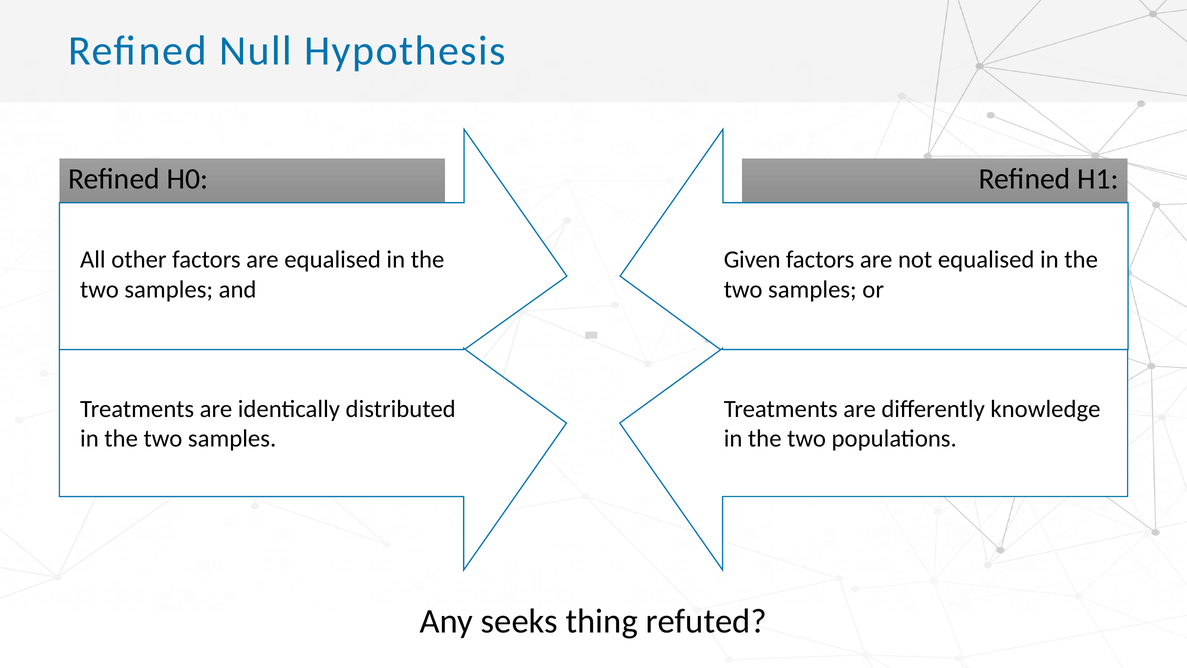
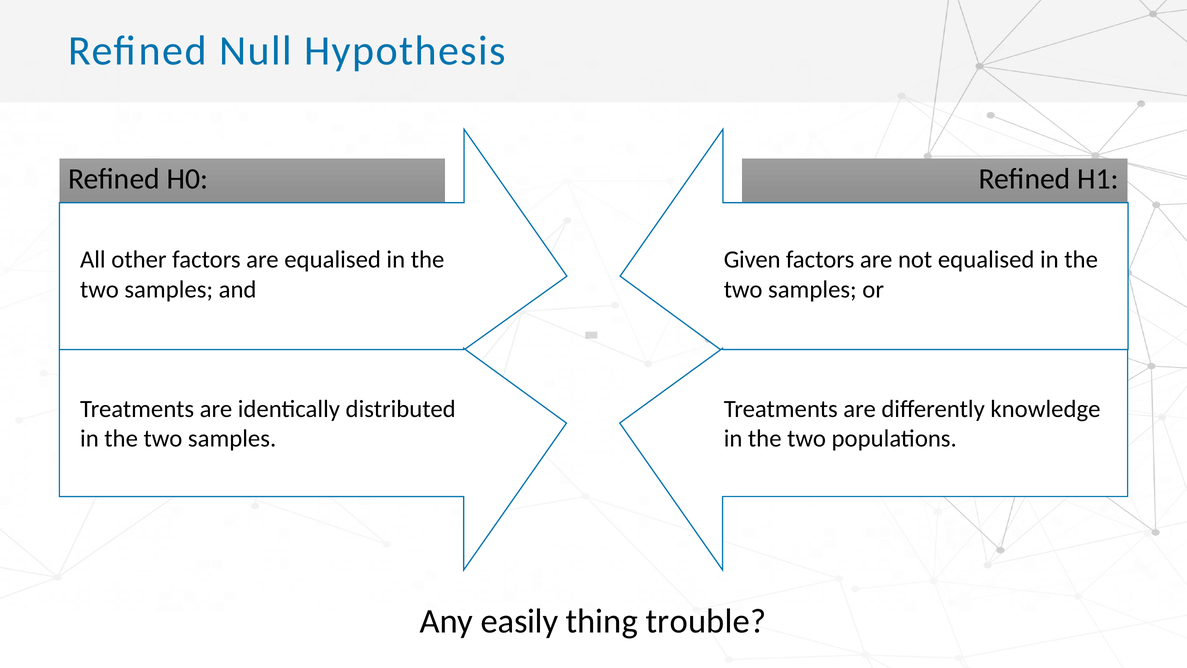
seeks: seeks -> easily (520, 621)
refuted: refuted -> trouble (706, 621)
